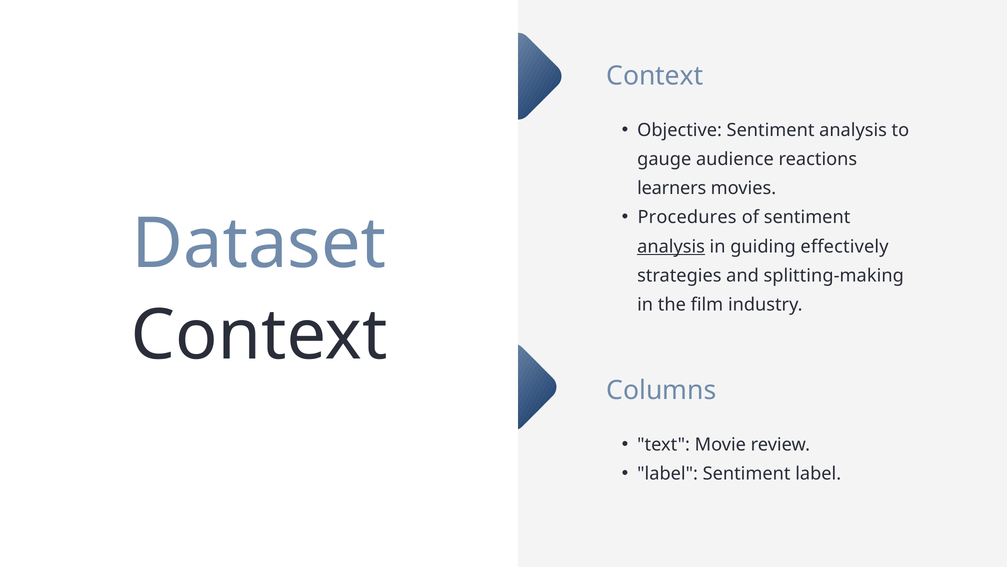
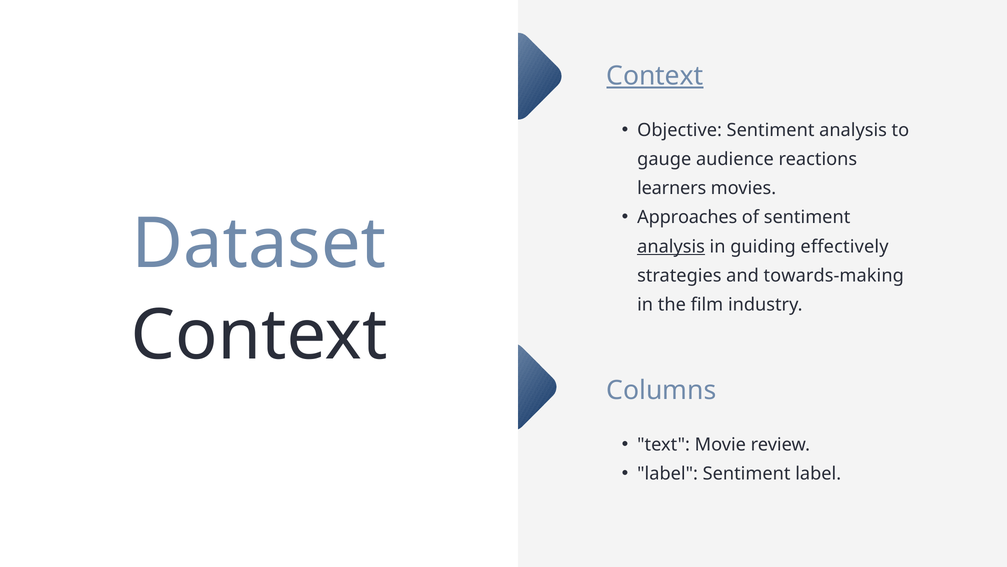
Context underline: none -> present (655, 76)
Procedures: Procedures -> Approaches (687, 217)
splitting-making: splitting-making -> towards-making (834, 275)
